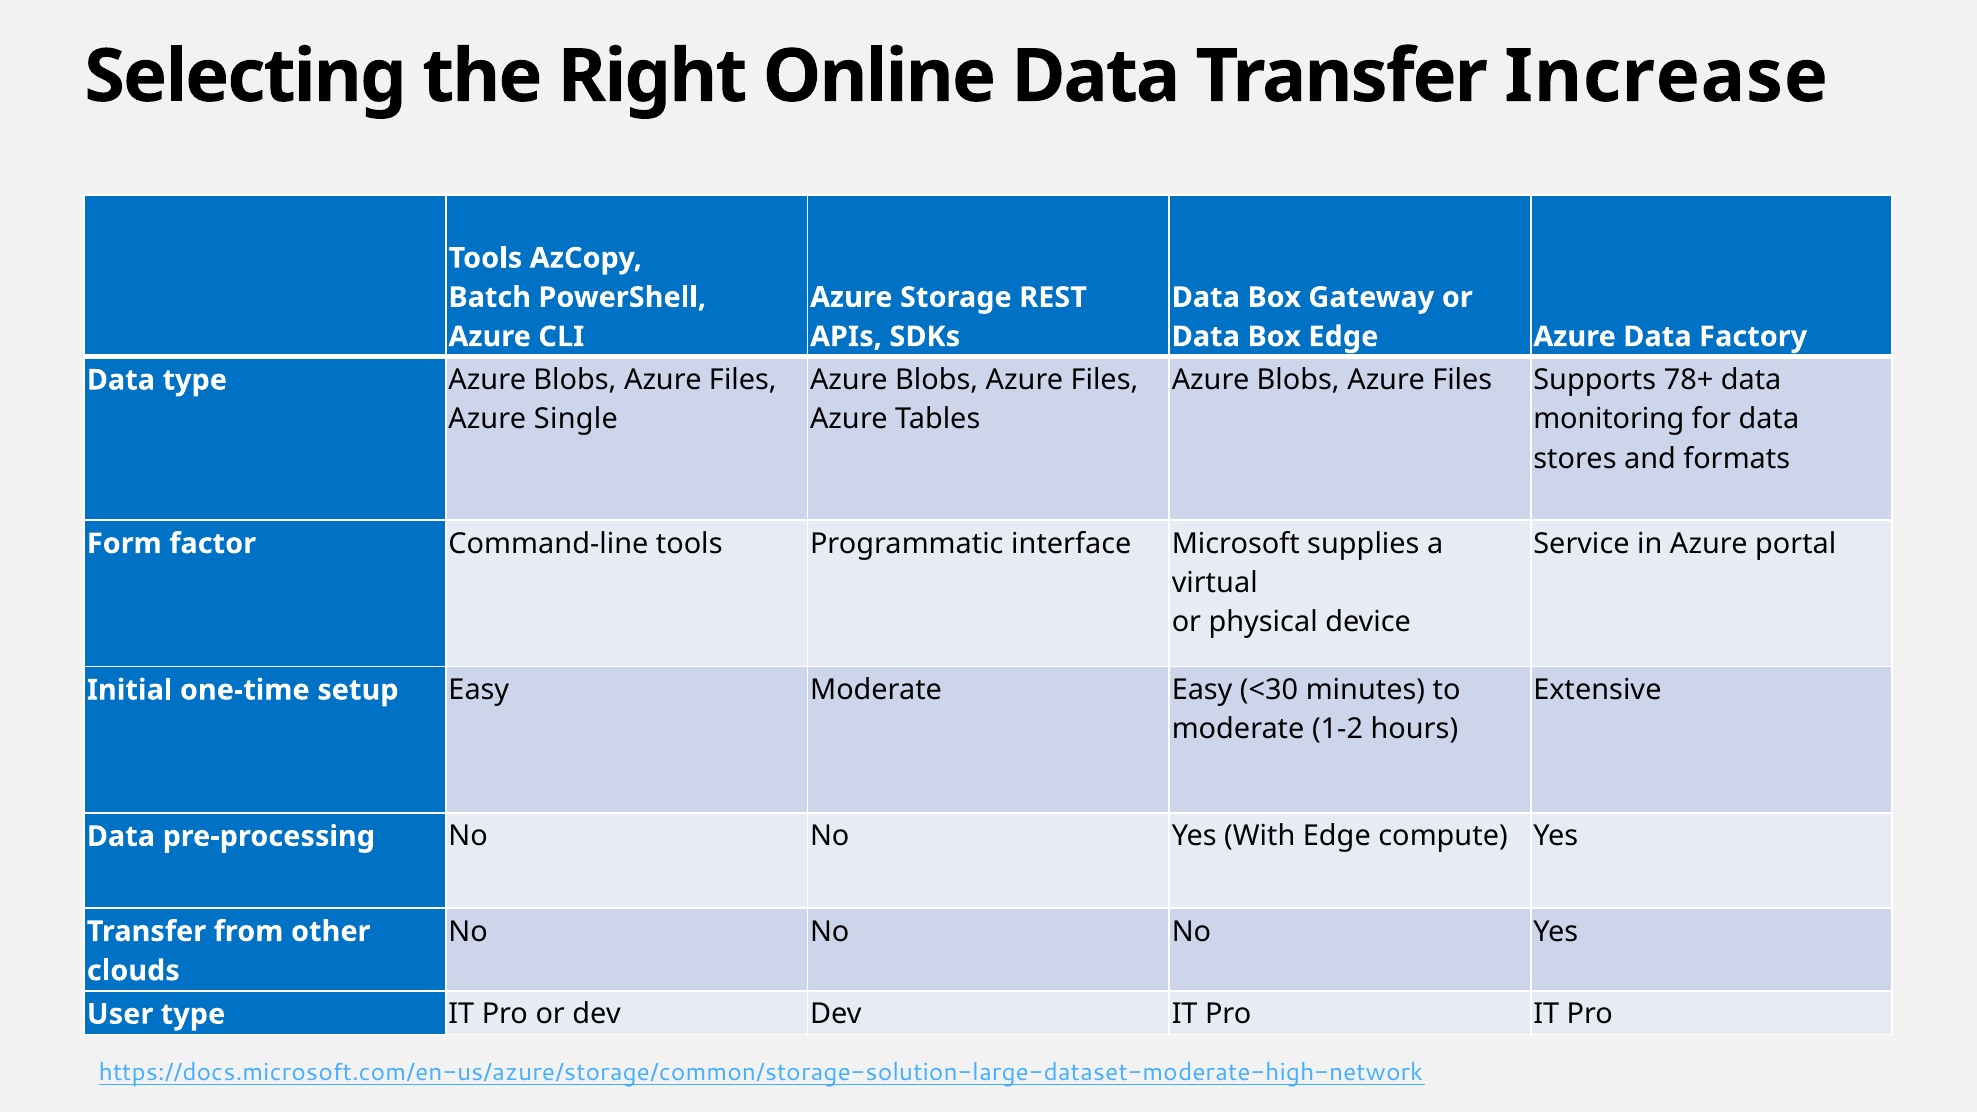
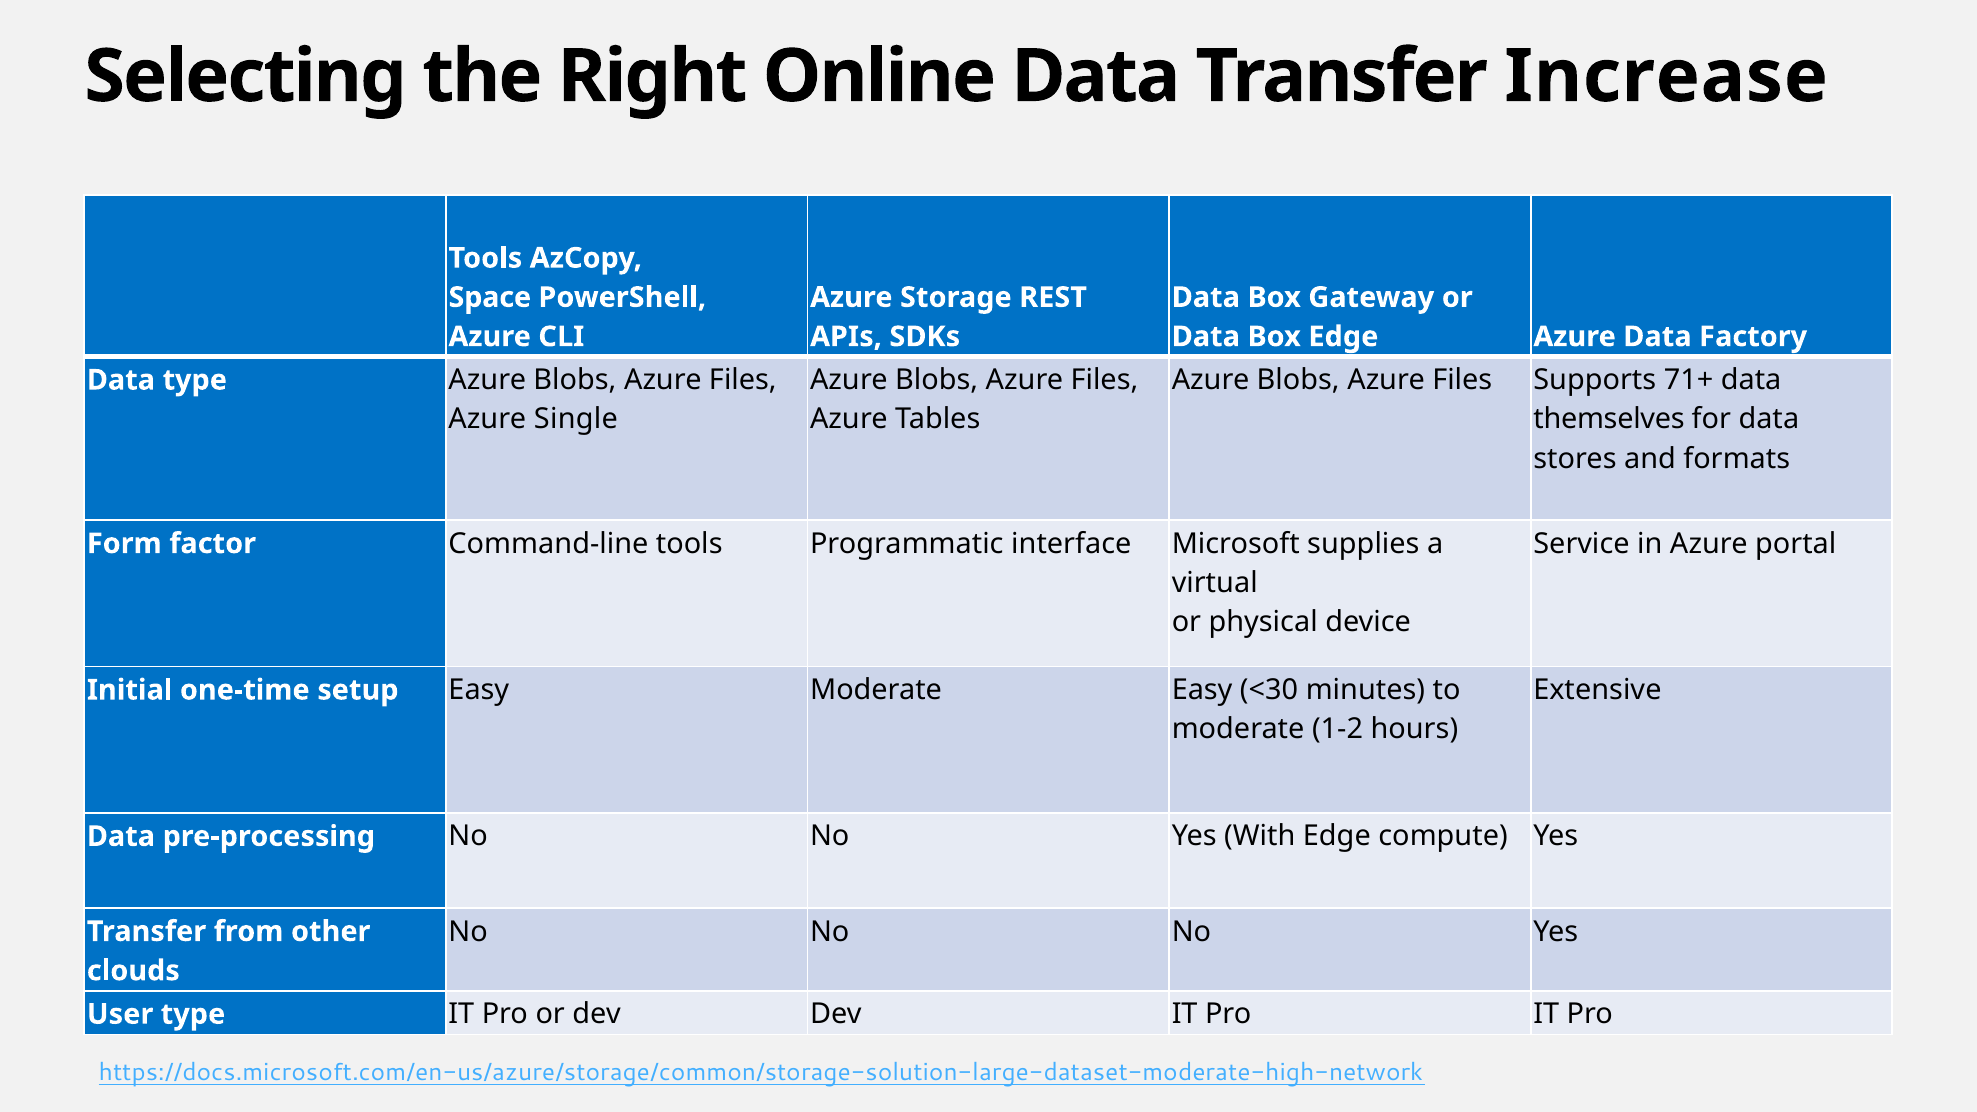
Batch: Batch -> Space (490, 297)
78+: 78+ -> 71+ (1689, 380)
monitoring: monitoring -> themselves (1609, 419)
